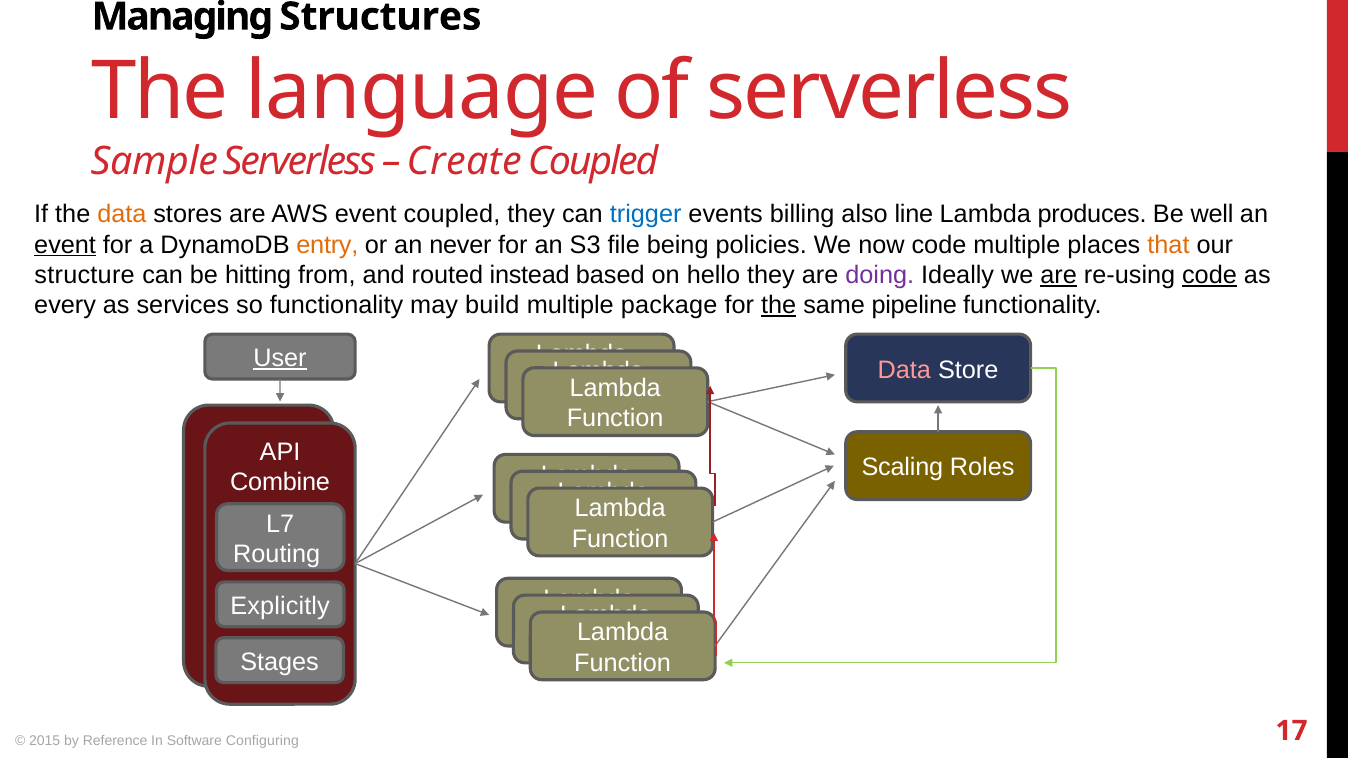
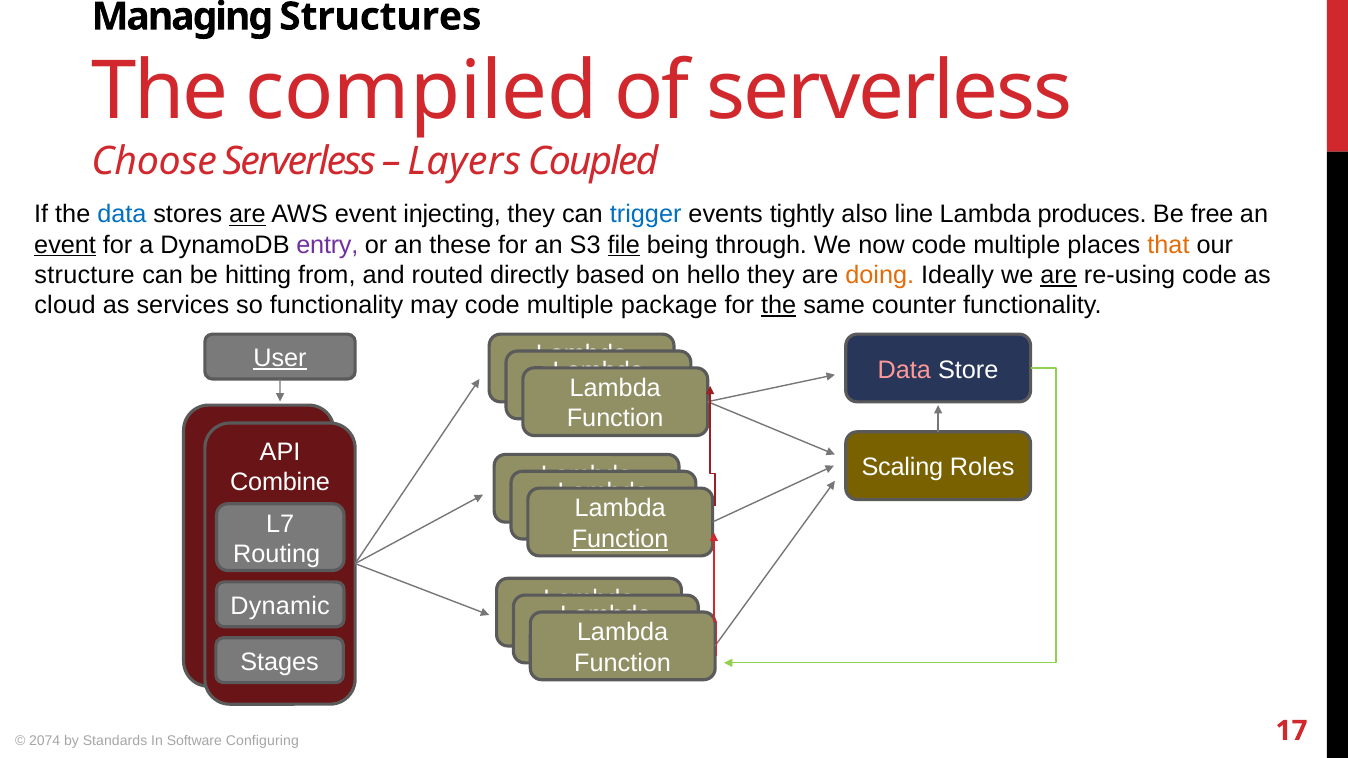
language: language -> compiled (422, 92)
Sample: Sample -> Choose (154, 162)
Create: Create -> Layers (464, 162)
data colour: orange -> blue (122, 214)
are underline: none -> present (247, 214)
event coupled: coupled -> injecting (452, 214)
billing: billing -> tightly (802, 214)
well: well -> free (1212, 214)
entry colour: orange -> purple (327, 245)
never: never -> these (460, 245)
file underline: none -> present (624, 245)
policies: policies -> through (761, 245)
instead: instead -> directly (530, 275)
doing colour: purple -> orange (880, 275)
code underline: present -> none (1209, 275)
every: every -> cloud (65, 305)
may build: build -> code (492, 305)
pipeline: pipeline -> counter (914, 305)
Function underline: none -> present (620, 539)
Explicitly: Explicitly -> Dynamic (280, 606)
2015: 2015 -> 2074 (45, 741)
Reference: Reference -> Standards (115, 741)
